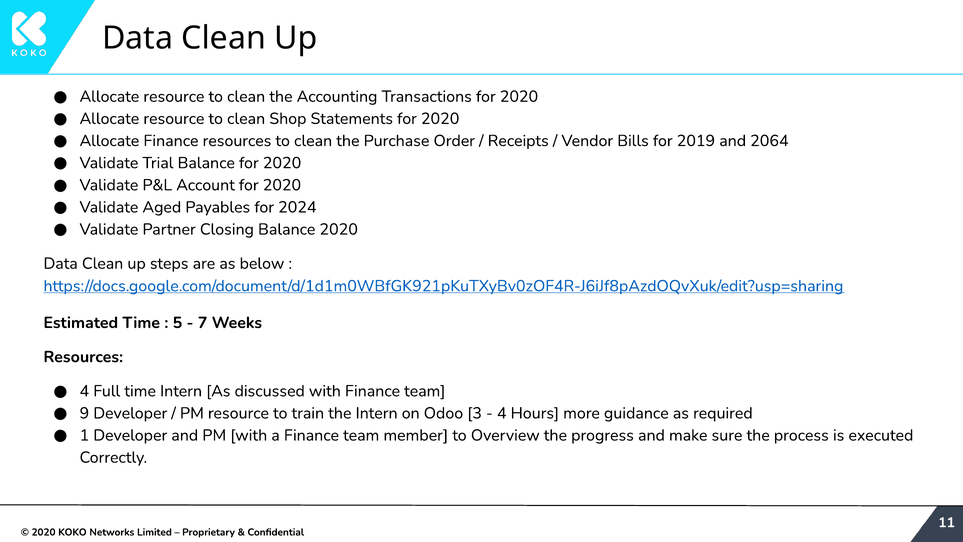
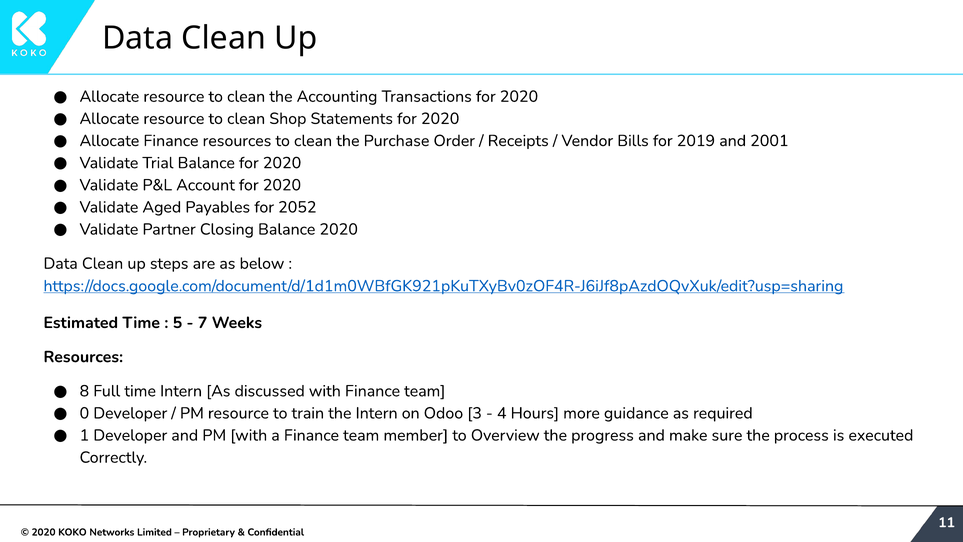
2064: 2064 -> 2001 (769, 141)
2024: 2024 -> 2052 (297, 207)
4: 4 -> 8 (84, 391)
9: 9 -> 0 (84, 413)
